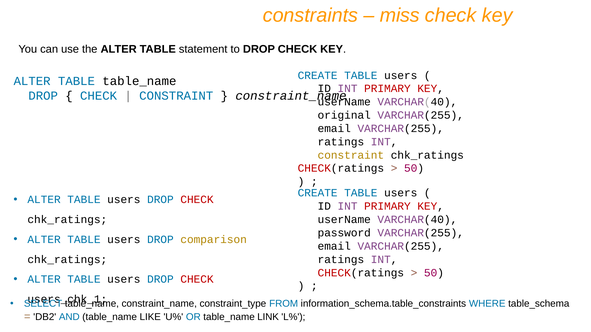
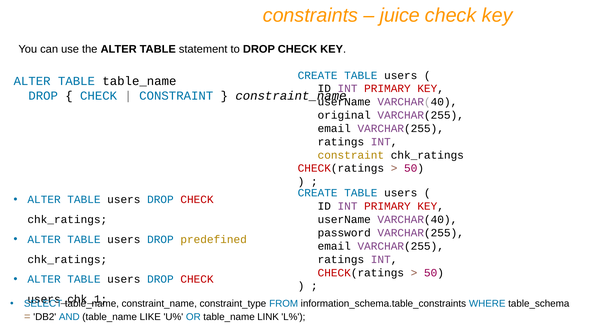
miss: miss -> juice (400, 15)
comparison: comparison -> predefined (214, 240)
